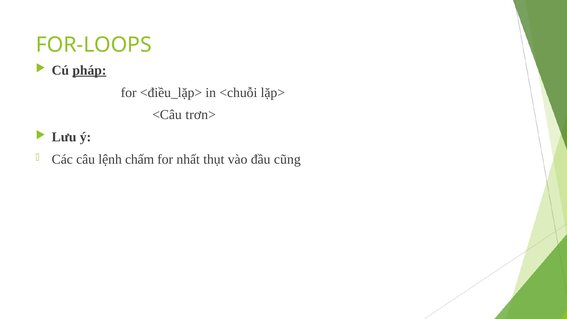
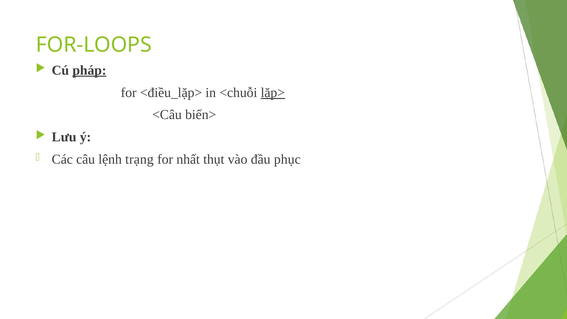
lặp> underline: none -> present (273, 93)
trơn>: trơn> -> biến> (201, 115)
chấm: chấm -> trạng (139, 159)
cũng: cũng -> phục (287, 159)
